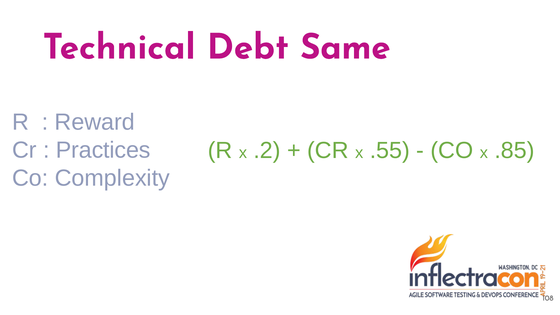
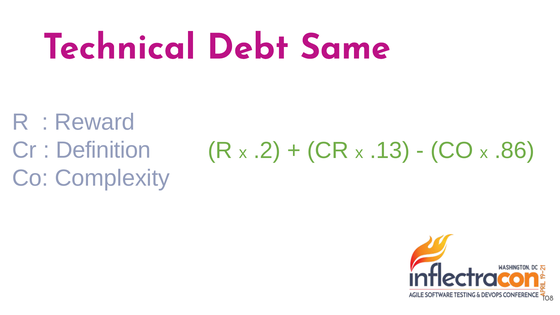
Practices: Practices -> Definition (103, 150)
.55: .55 -> .13 (390, 150)
.85: .85 -> .86 (514, 150)
